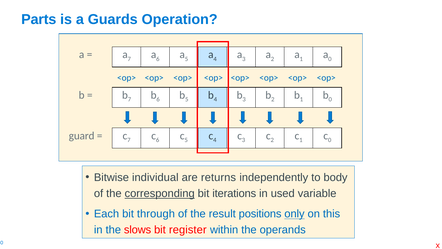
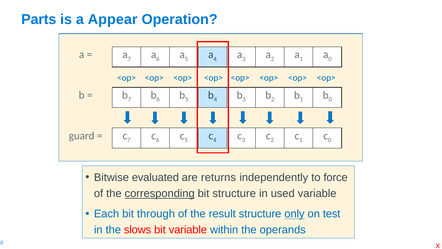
Guards: Guards -> Appear (113, 19)
individual: individual -> evaluated (155, 177)
body: body -> force (336, 177)
bit iterations: iterations -> structure (234, 193)
result positions: positions -> structure (260, 214)
this: this -> test (332, 214)
bit register: register -> variable (188, 230)
